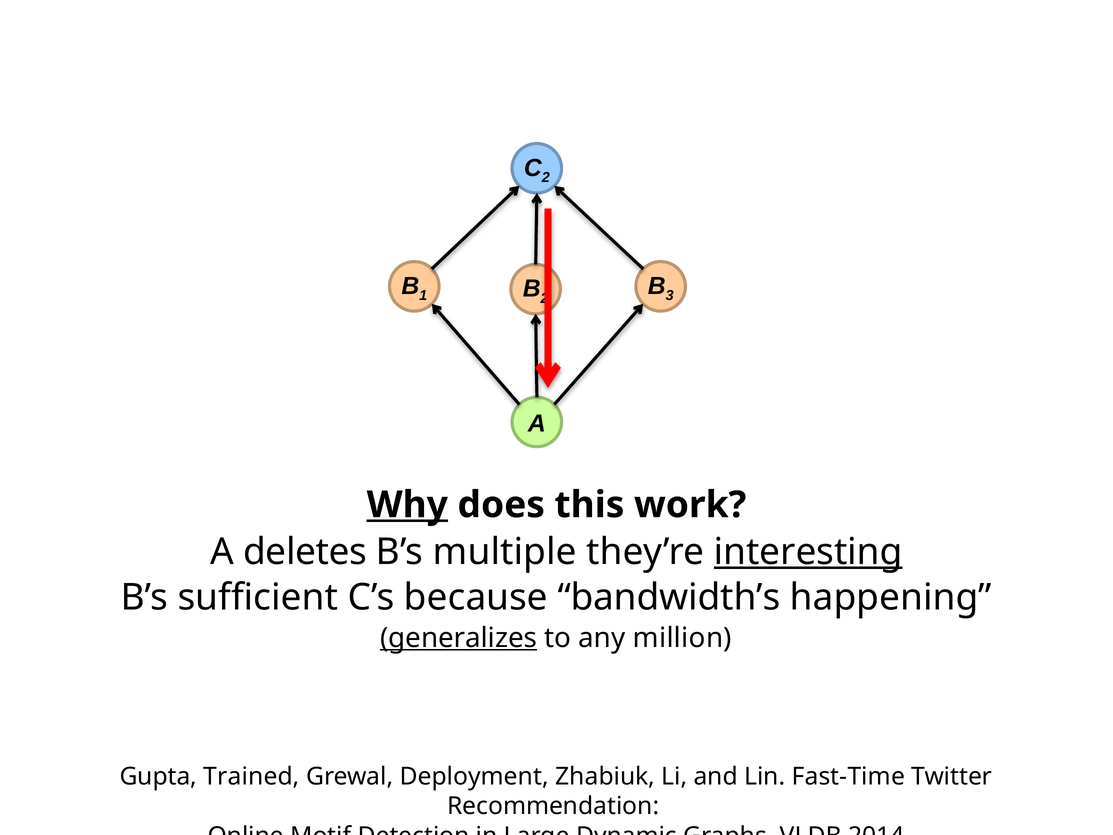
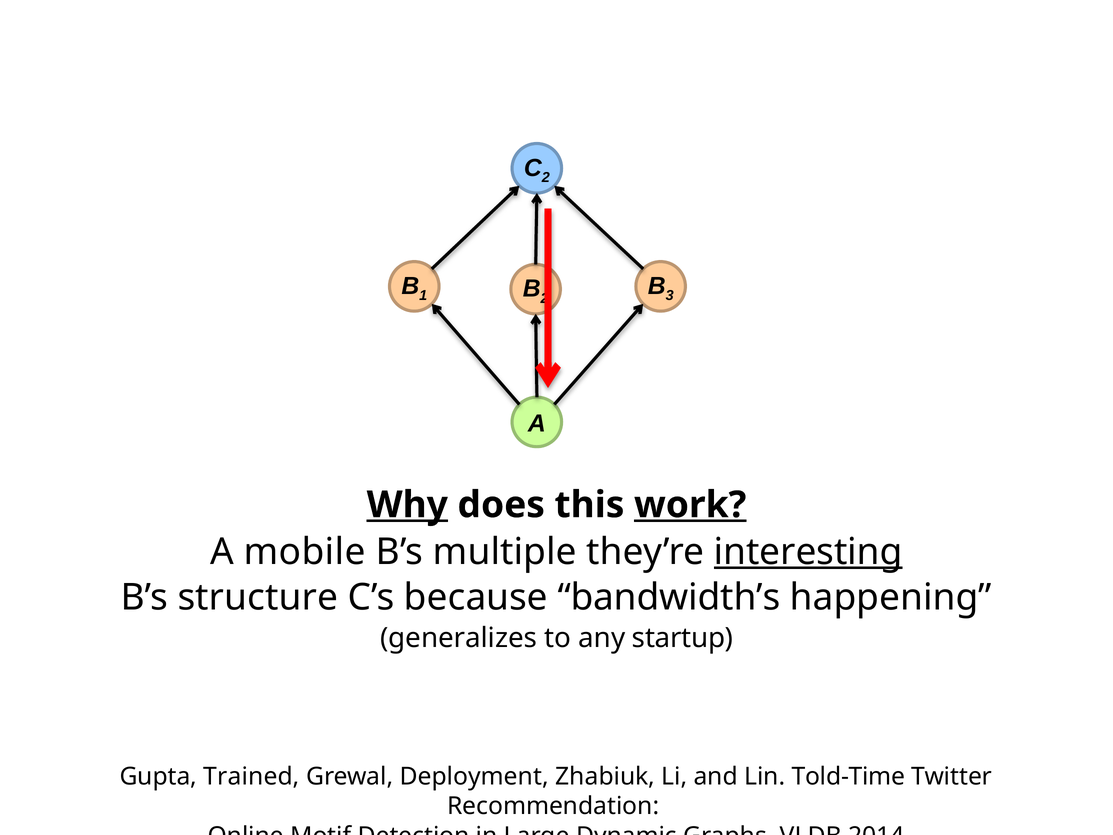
work underline: none -> present (690, 505)
deletes: deletes -> mobile (305, 552)
sufficient: sufficient -> structure (258, 597)
generalizes underline: present -> none (459, 638)
million: million -> startup (683, 638)
Fast-Time: Fast-Time -> Told-Time (848, 776)
